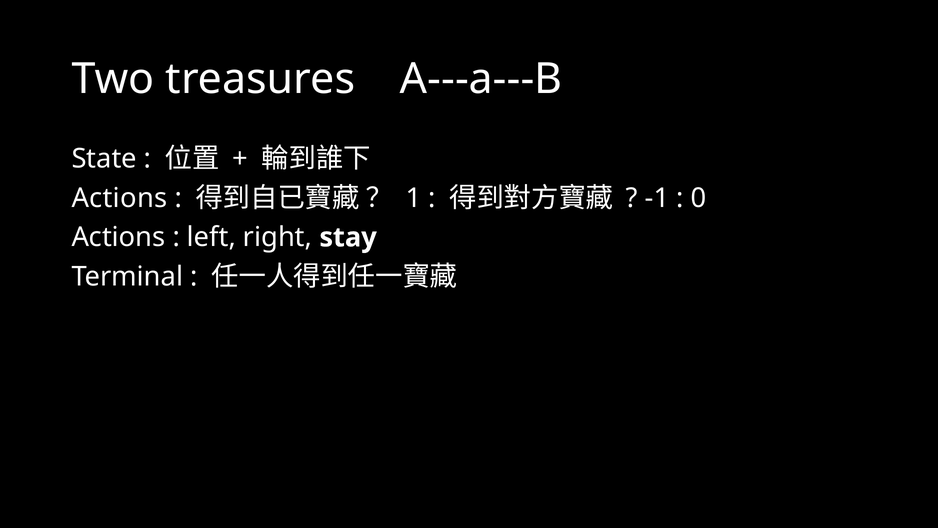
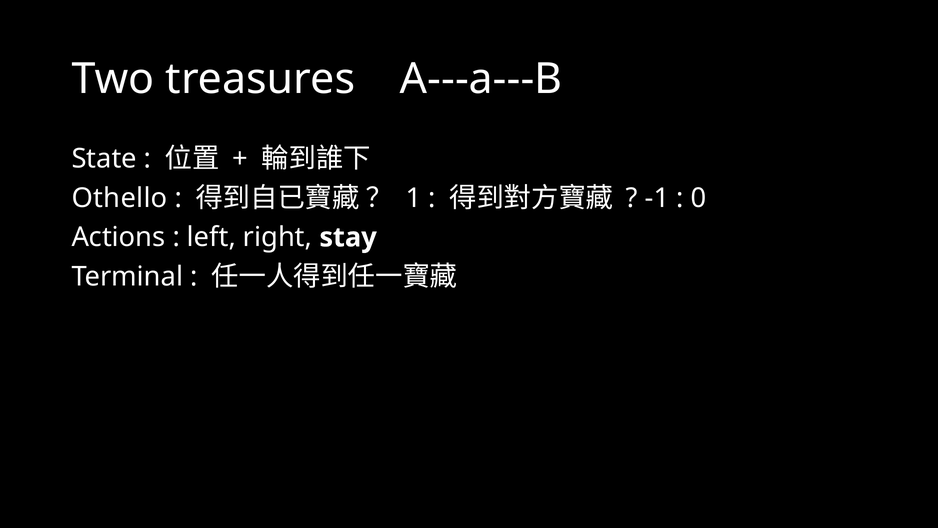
Actions: Actions -> Othello (119, 198)
